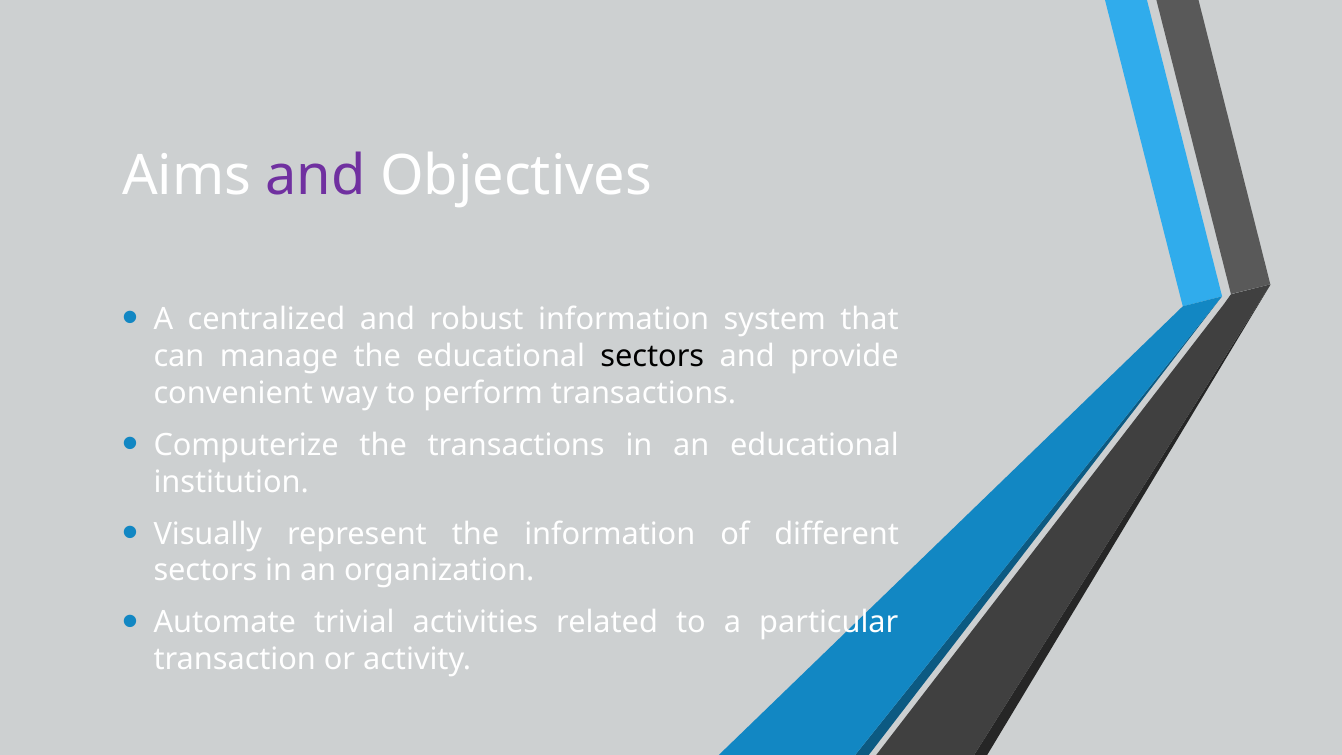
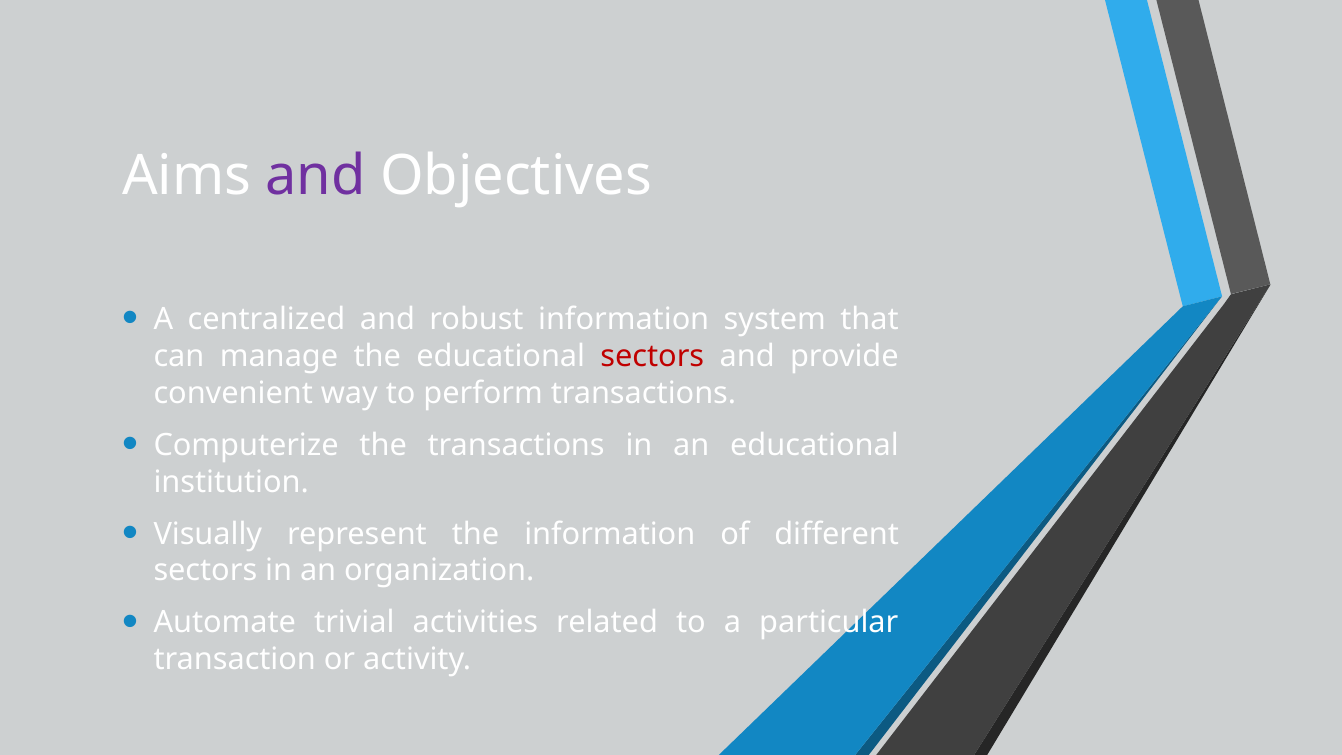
sectors colour: black -> red (652, 356)
